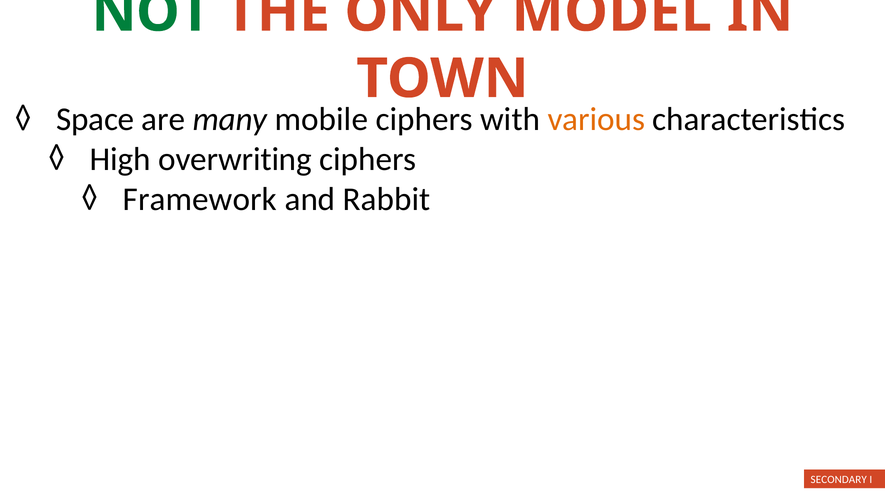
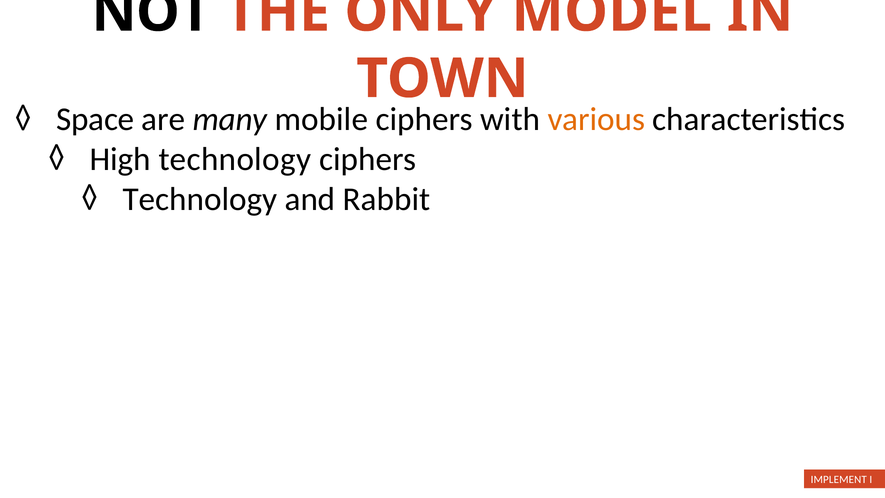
NOT colour: green -> black (151, 12)
High overwriting: overwriting -> technology (235, 159)
Framework: Framework -> Technology (200, 199)
SECONDARY: SECONDARY -> IMPLEMENT (839, 480)
